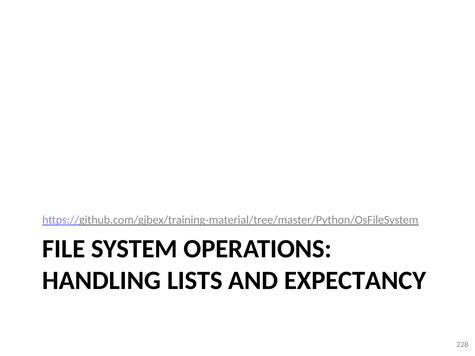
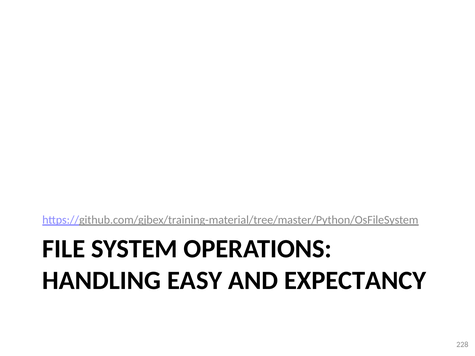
LISTS: LISTS -> EASY (195, 281)
